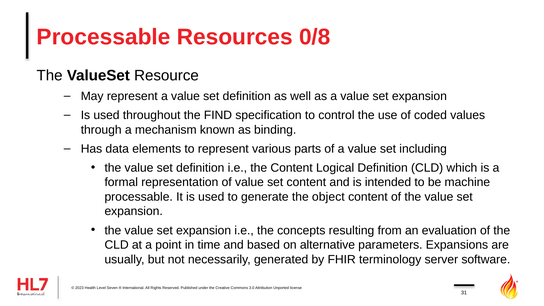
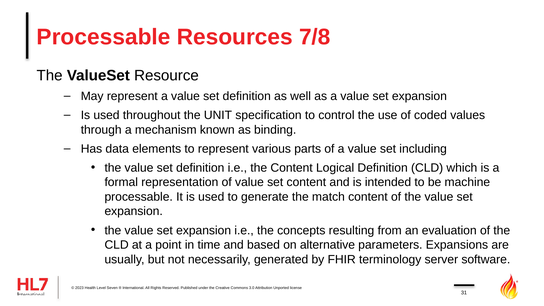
0/8: 0/8 -> 7/8 (315, 37)
FIND: FIND -> UNIT (218, 115)
object: object -> match (328, 197)
